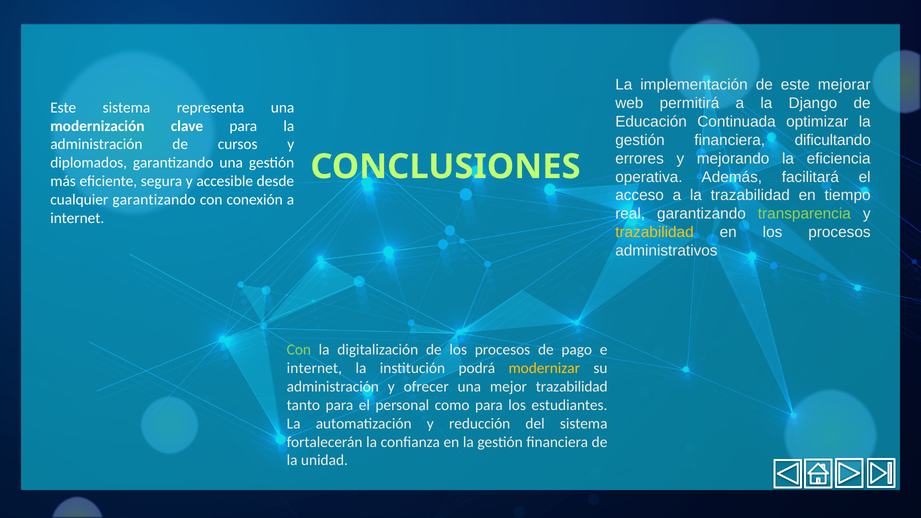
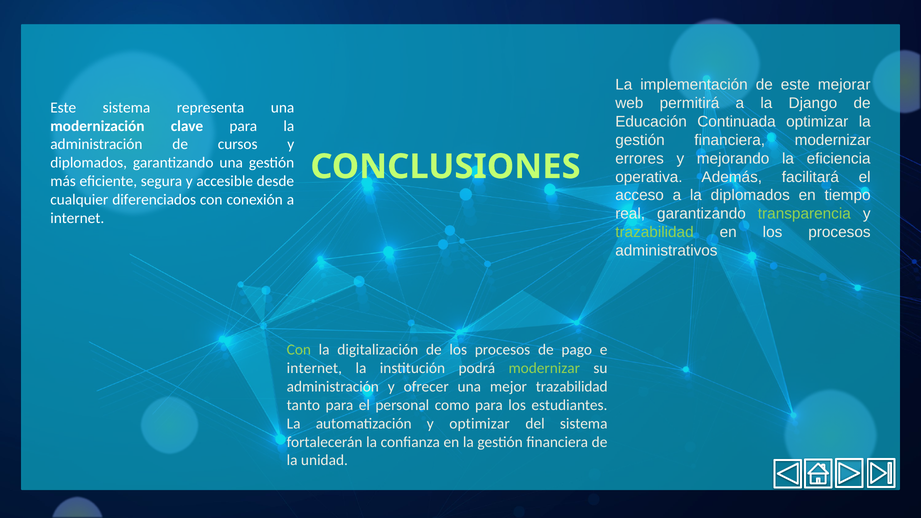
financiera dificultando: dificultando -> modernizar (833, 140)
la trazabilidad: trazabilidad -> diplomados (750, 195)
cualquier garantizando: garantizando -> diferenciados (154, 200)
trazabilidad colour: yellow -> light green (654, 232)
modernizar colour: yellow -> light green (544, 368)
y reducción: reducción -> optimizar (480, 424)
